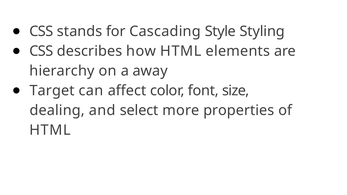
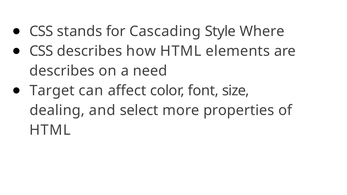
Styling: Styling -> Where (262, 32)
hierarchy: hierarchy -> describes (62, 71)
away: away -> need (150, 71)
